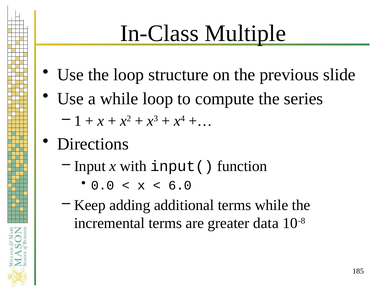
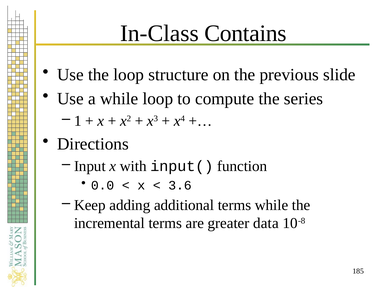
Multiple: Multiple -> Contains (245, 33)
6.0: 6.0 -> 3.6 (180, 185)
